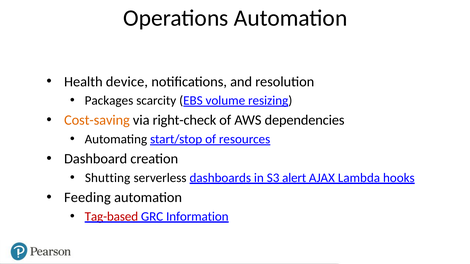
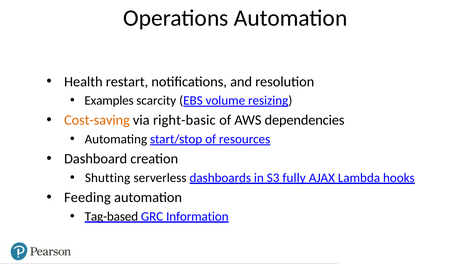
device: device -> restart (127, 82)
Packages: Packages -> Examples (109, 101)
right-check: right-check -> right-basic (184, 120)
alert: alert -> fully (294, 178)
Tag-based colour: red -> black (111, 217)
